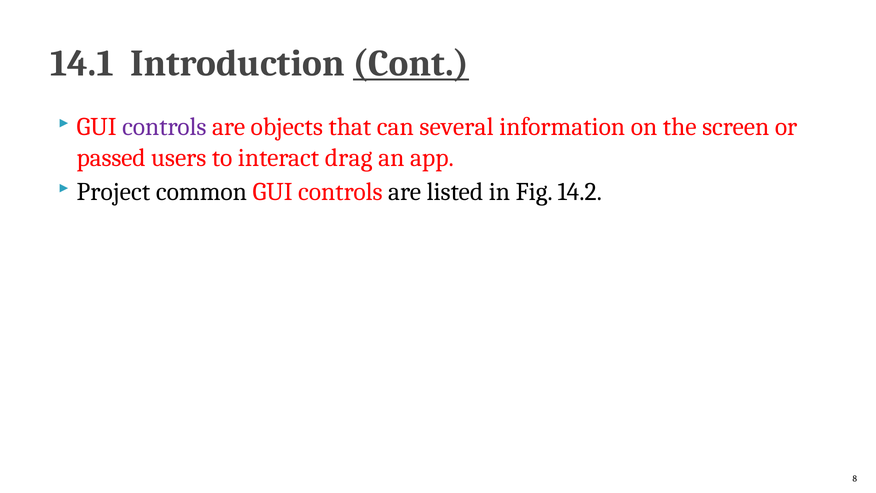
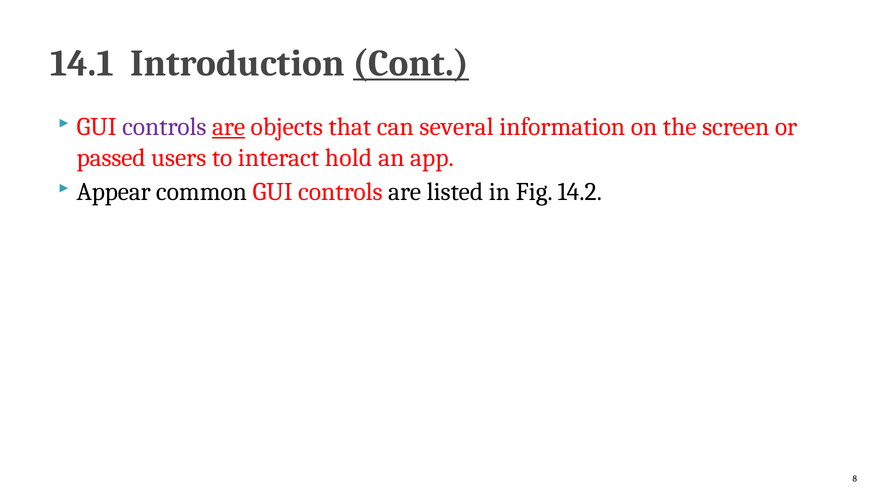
are underline: none -> present (229, 127)
drag: drag -> hold (349, 157)
Project: Project -> Appear (114, 192)
